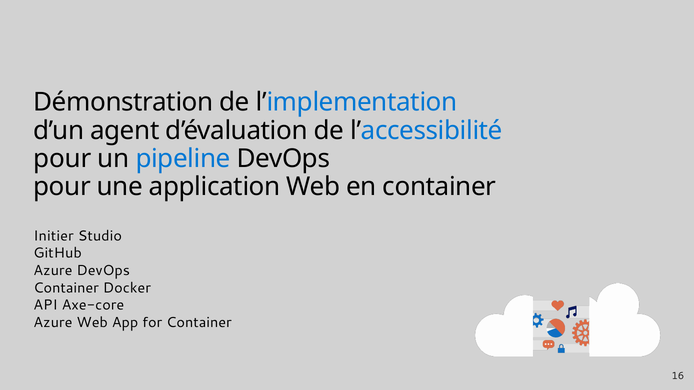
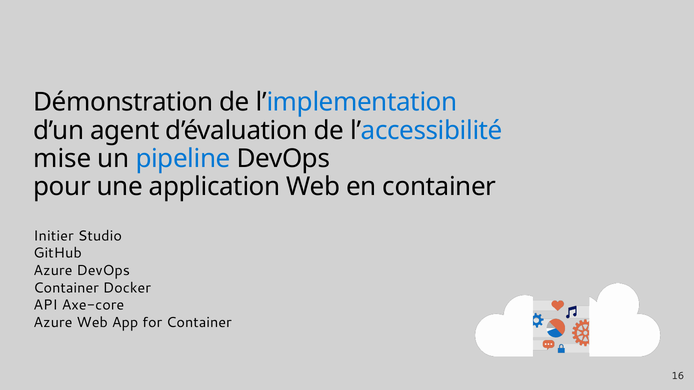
pour: pour -> mise (62, 159)
